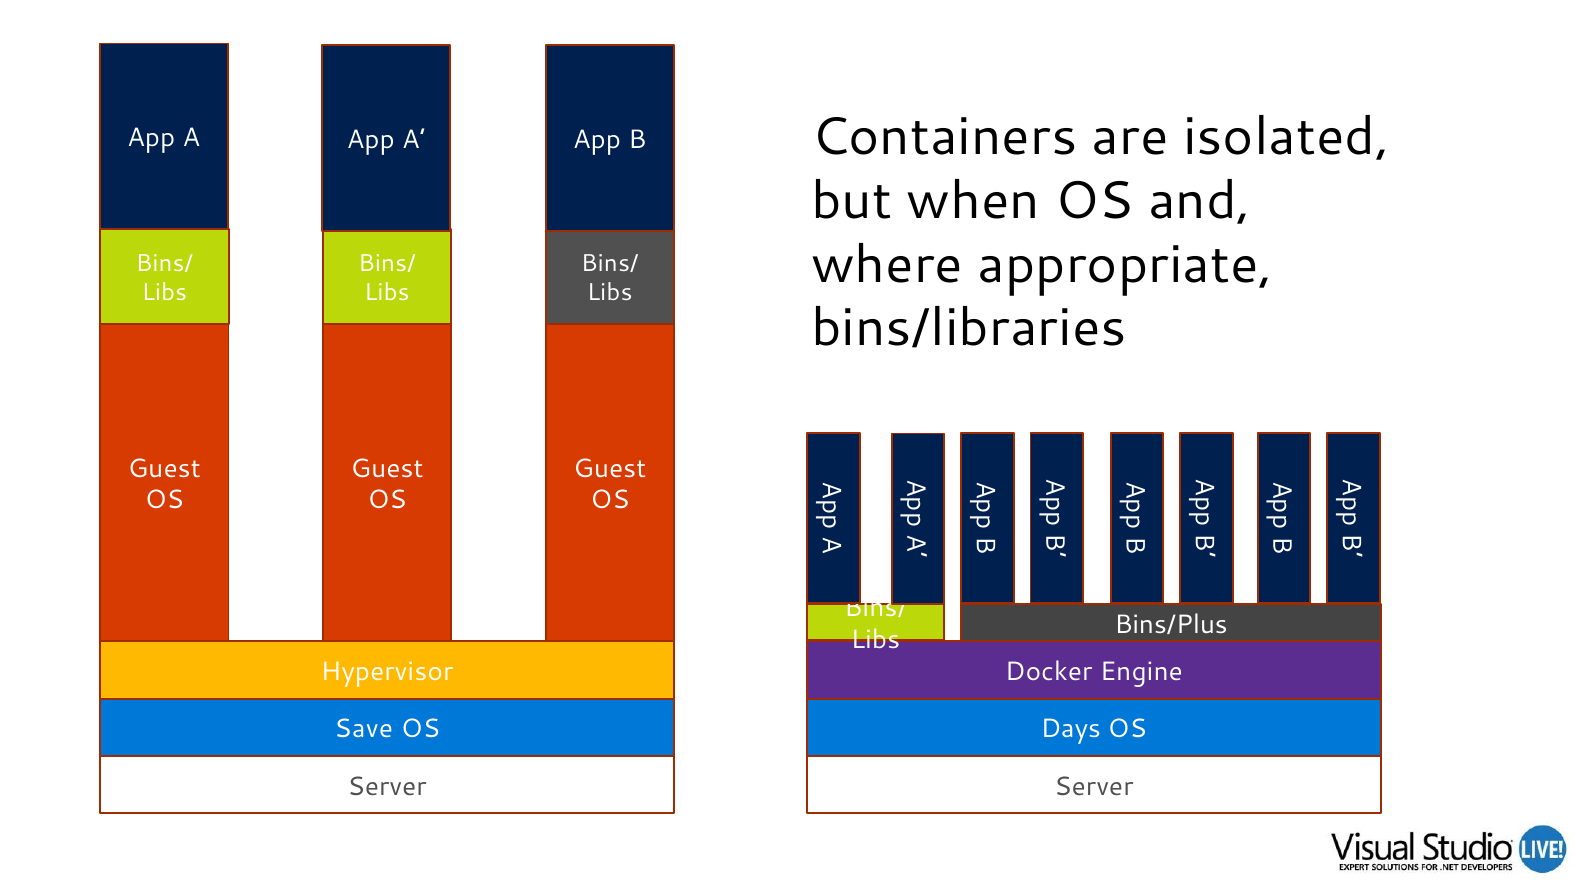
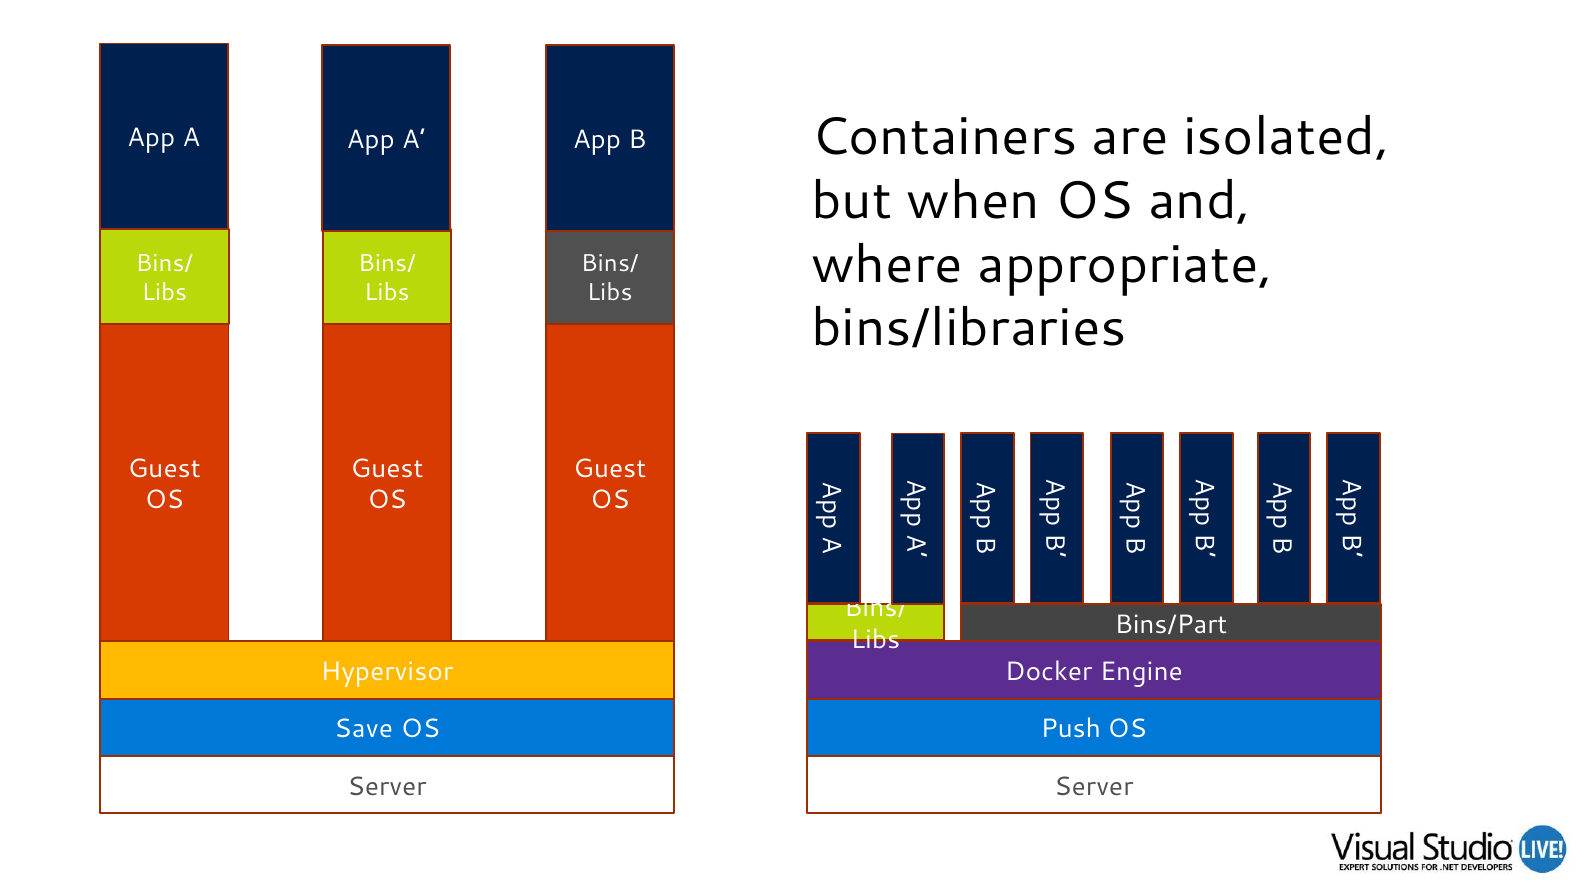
Bins/Plus: Bins/Plus -> Bins/Part (1171, 624)
Days: Days -> Push (1071, 729)
